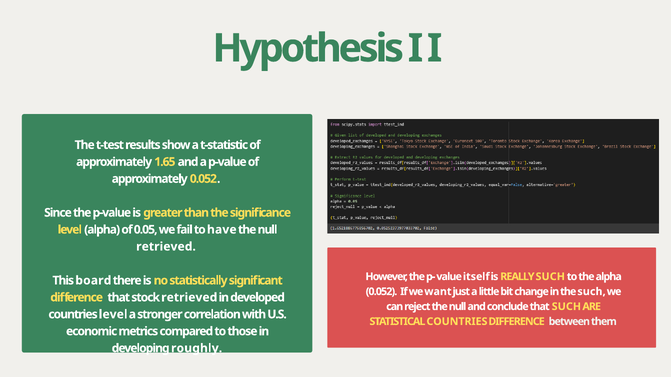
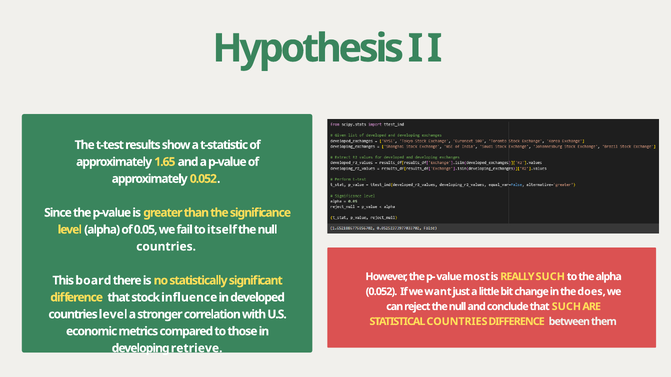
have: have -> itself (222, 230)
retrieved: retrieved -> countries (166, 247)
itself: itself -> most (476, 277)
the such: such -> does (592, 292)
stock retrieved: retrieved -> influence (189, 298)
roughly: roughly -> retrieve (197, 349)
